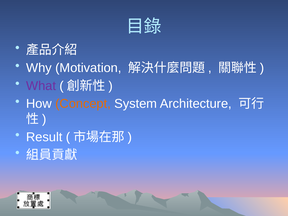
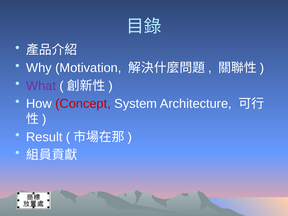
Concept colour: orange -> red (83, 104)
